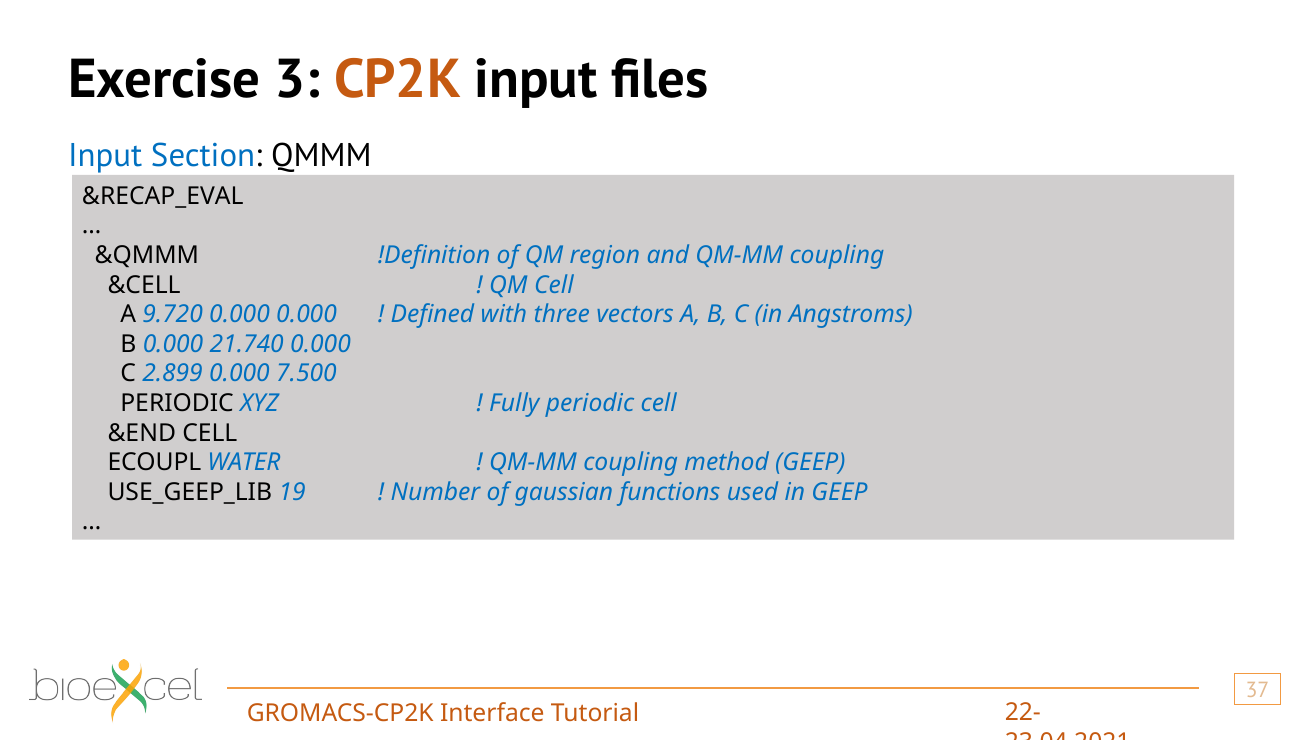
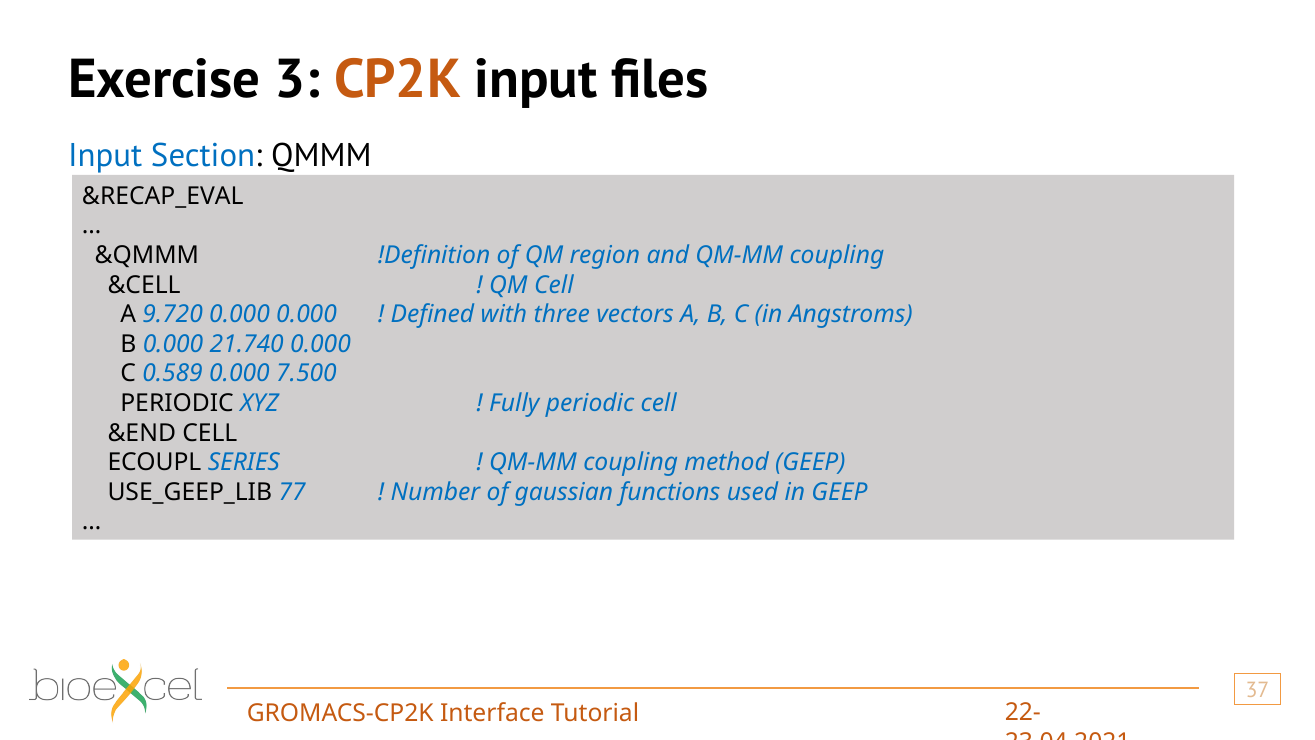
2.899: 2.899 -> 0.589 (173, 374)
WATER: WATER -> SERIES (244, 462)
19: 19 -> 77 (292, 492)
